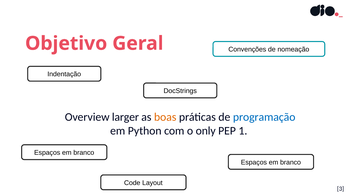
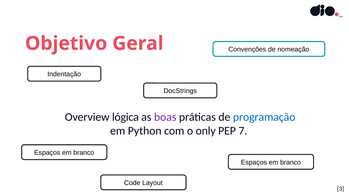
larger: larger -> lógica (125, 117)
boas colour: orange -> purple (165, 117)
1: 1 -> 7 (243, 131)
